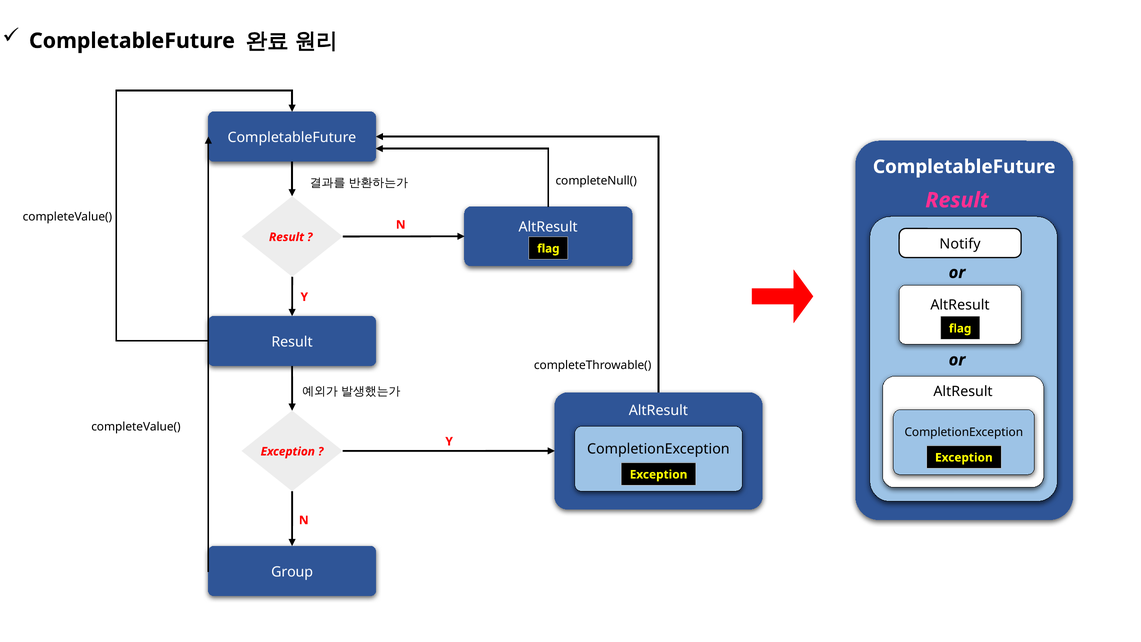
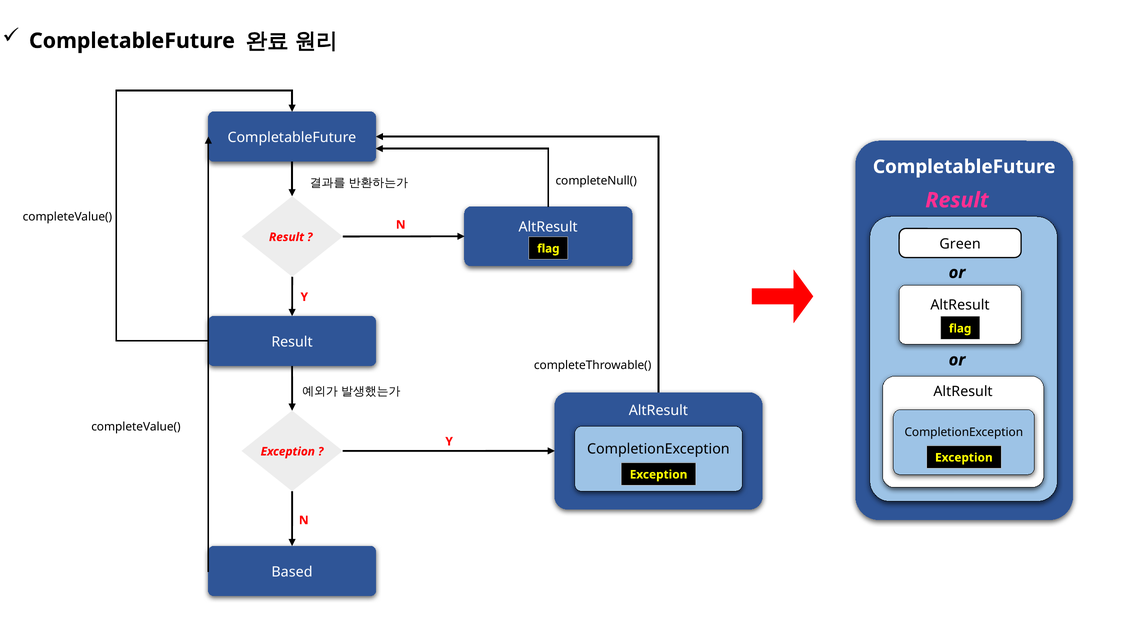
Notify: Notify -> Green (960, 244)
Group: Group -> Based (292, 572)
